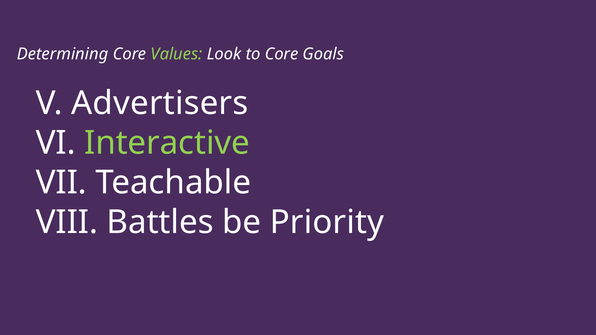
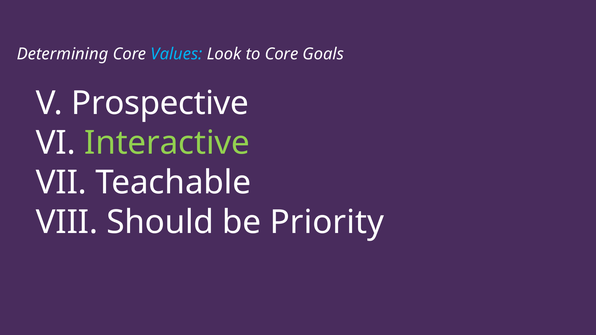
Values colour: light green -> light blue (177, 54)
Advertisers: Advertisers -> Prospective (160, 103)
Battles: Battles -> Should (160, 223)
